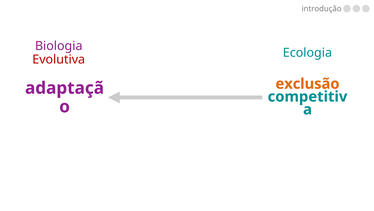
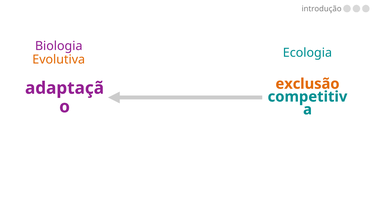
Evolutiva colour: red -> orange (59, 59)
